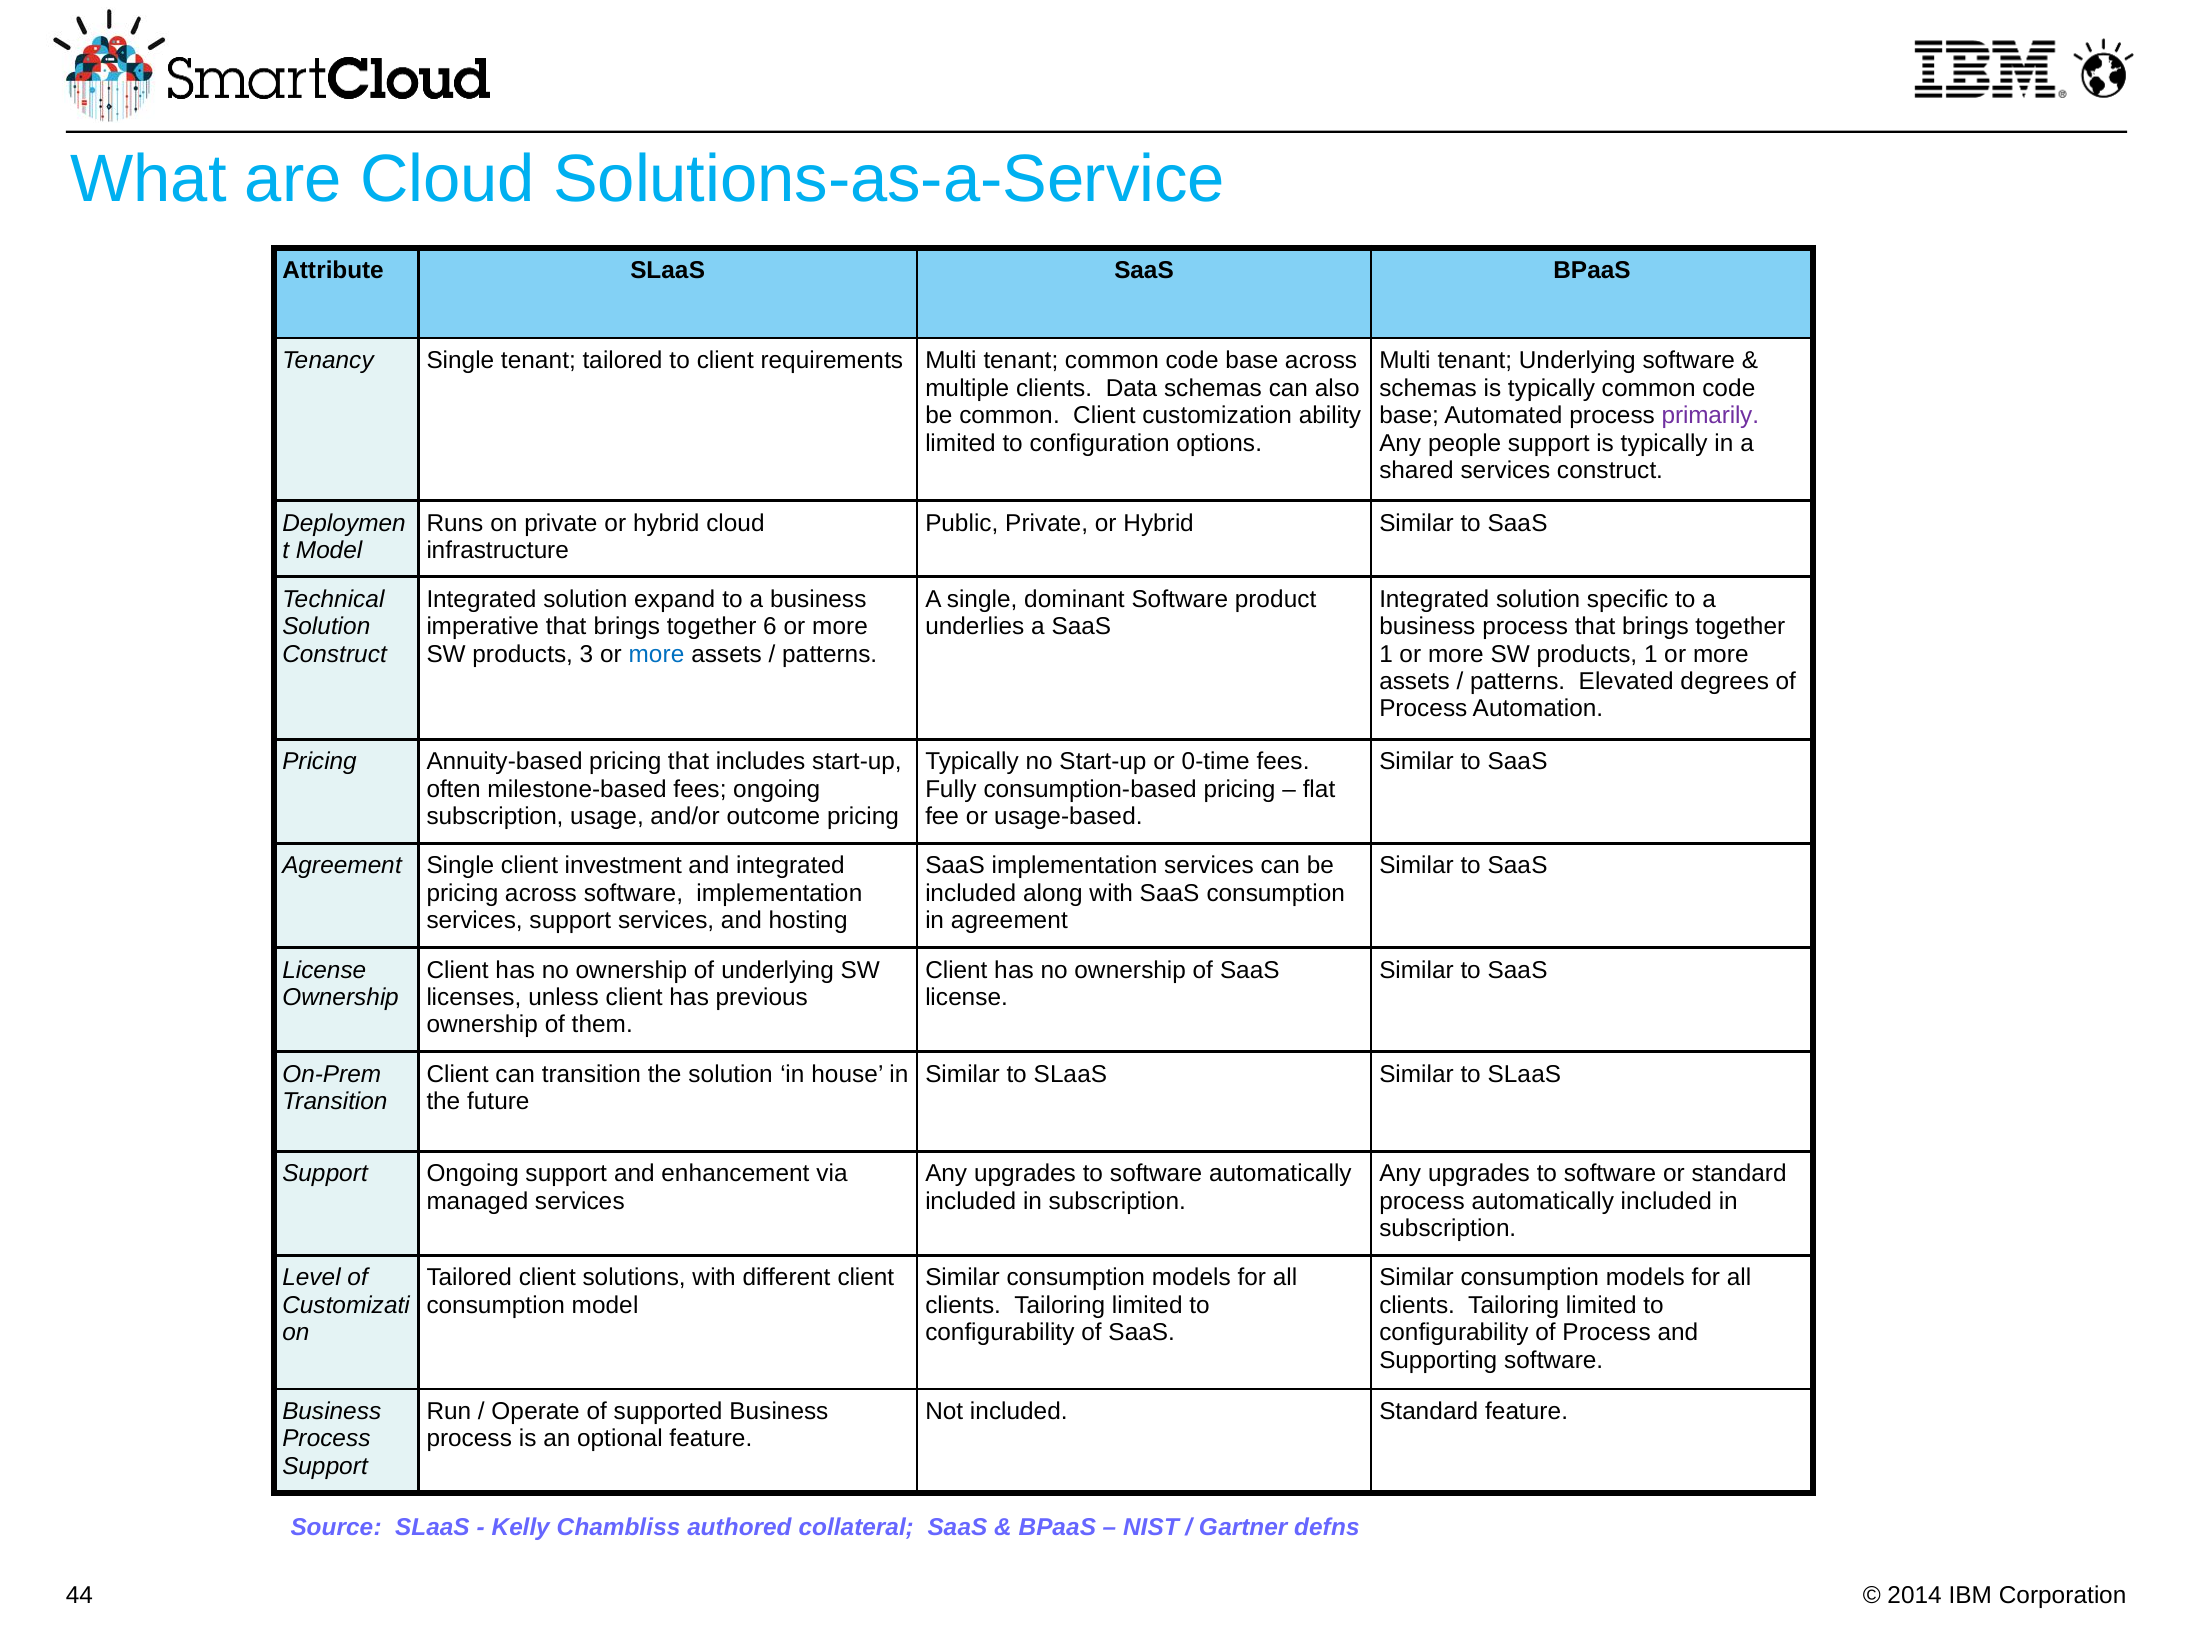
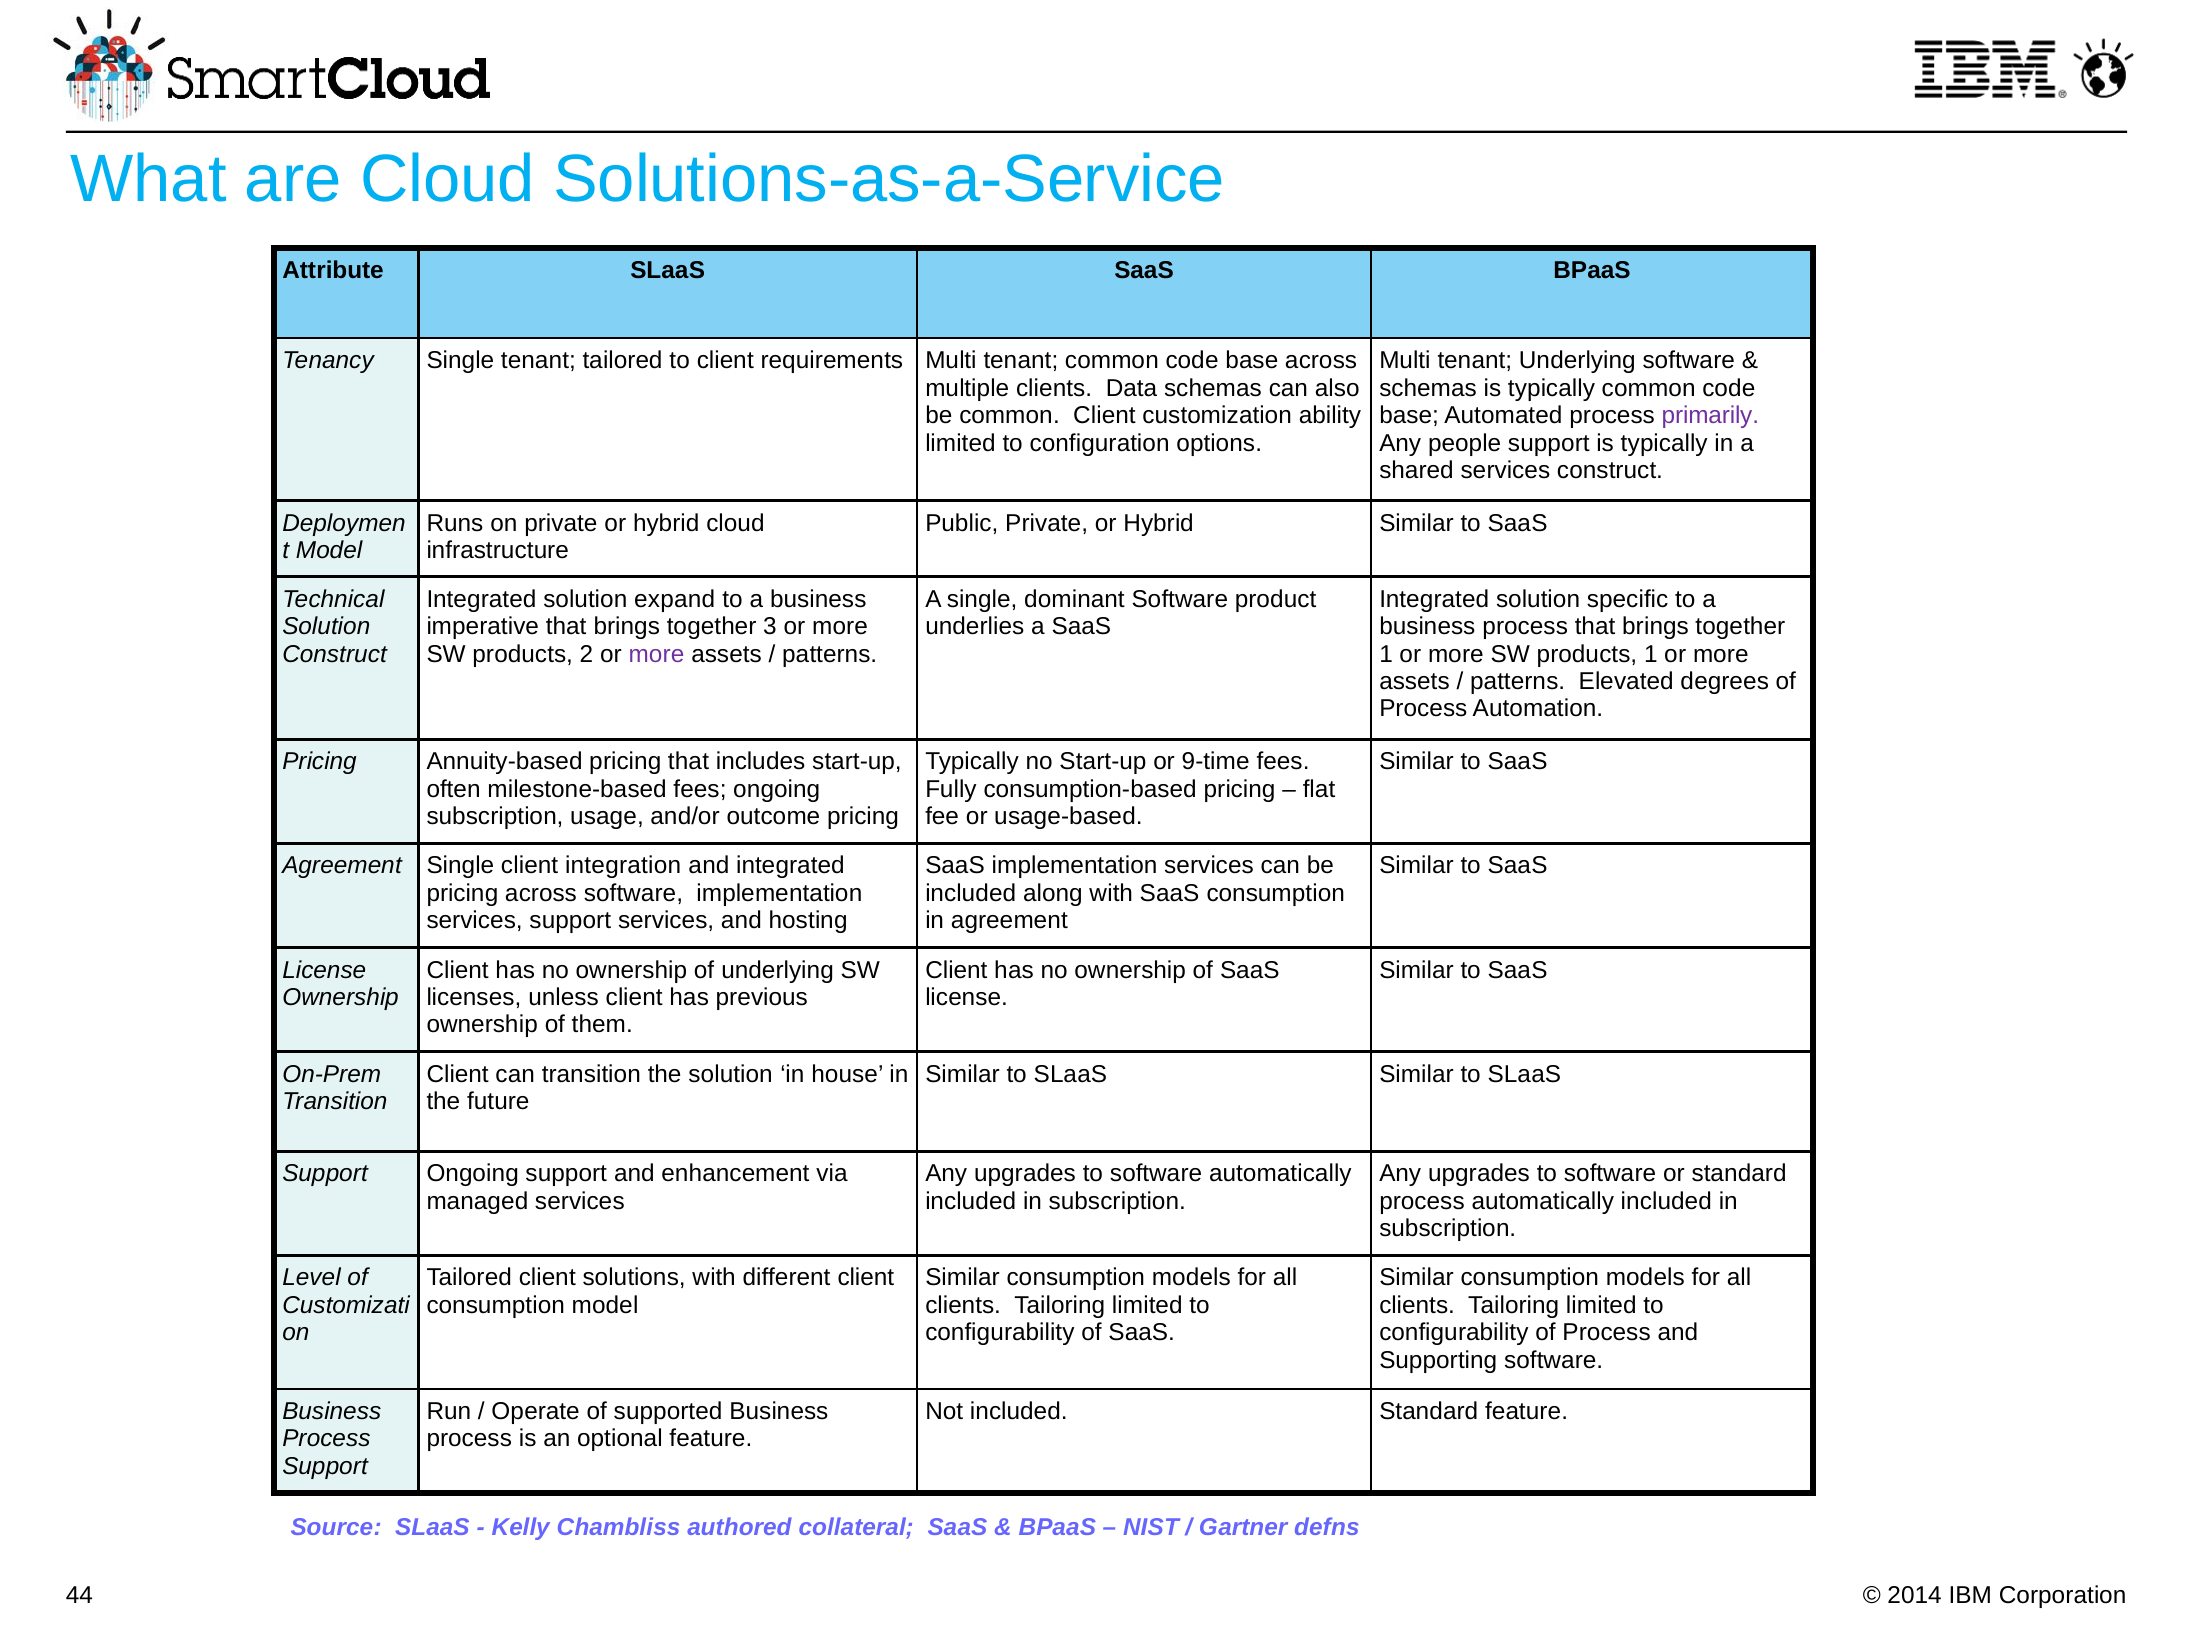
6: 6 -> 3 (770, 626)
3: 3 -> 2 (587, 654)
more colour: blue -> purple (656, 654)
0-time: 0-time -> 9-time (1216, 762)
investment: investment -> integration (623, 866)
